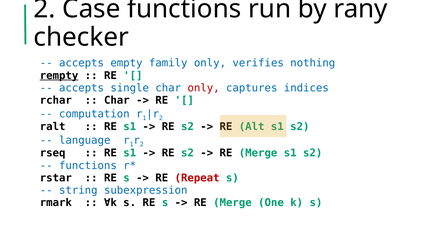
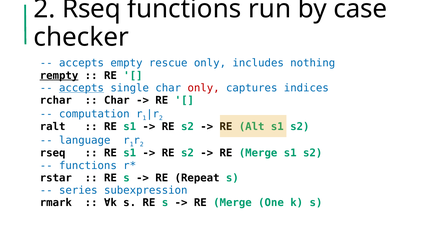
Case: Case -> Rseq (91, 9)
rany: rany -> case (360, 9)
family: family -> rescue (168, 63)
verifies: verifies -> includes (258, 63)
accepts underline: none -> present (81, 88)
Repeat colour: red -> black (197, 178)
string: string -> series (78, 191)
